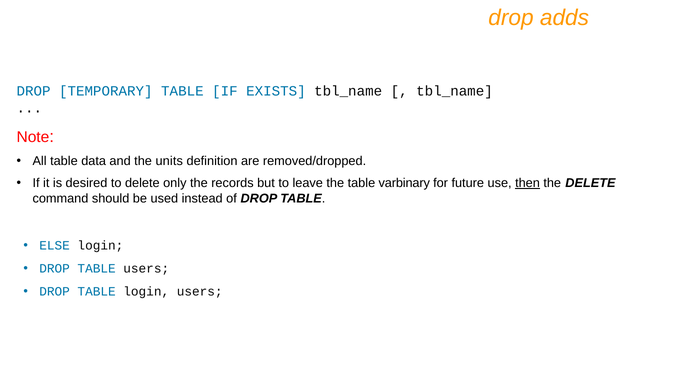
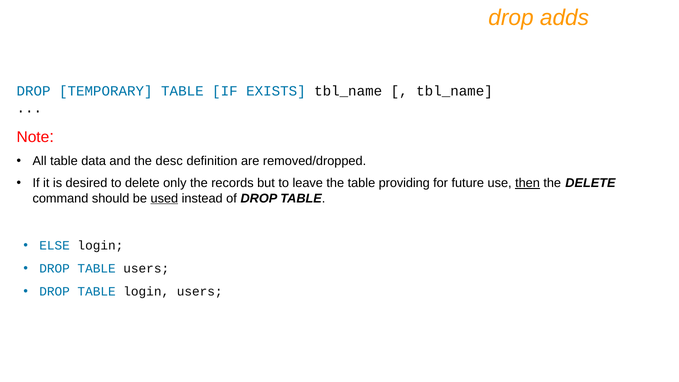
units: units -> desc (169, 161)
varbinary: varbinary -> providing (404, 183)
used underline: none -> present (164, 198)
